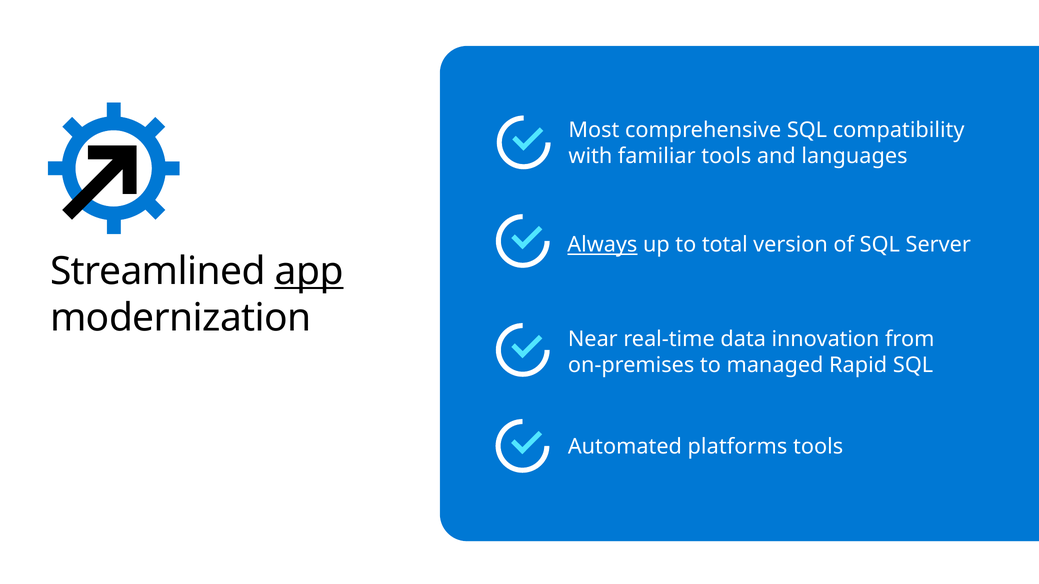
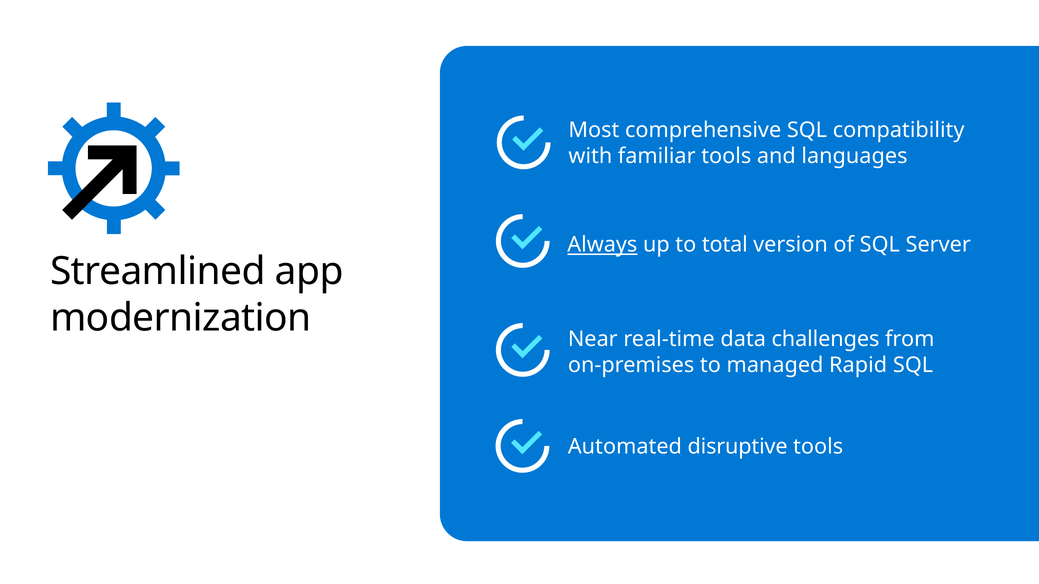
app underline: present -> none (309, 272)
innovation: innovation -> challenges (825, 339)
platforms: platforms -> disruptive (738, 447)
